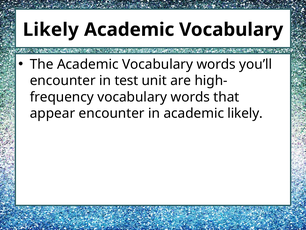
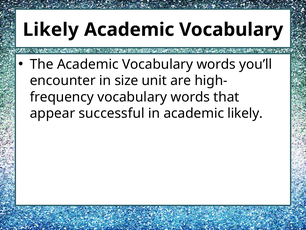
test: test -> size (126, 81)
appear encounter: encounter -> successful (112, 113)
